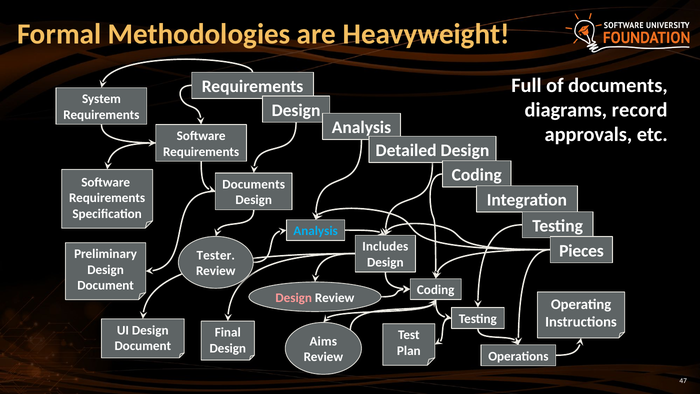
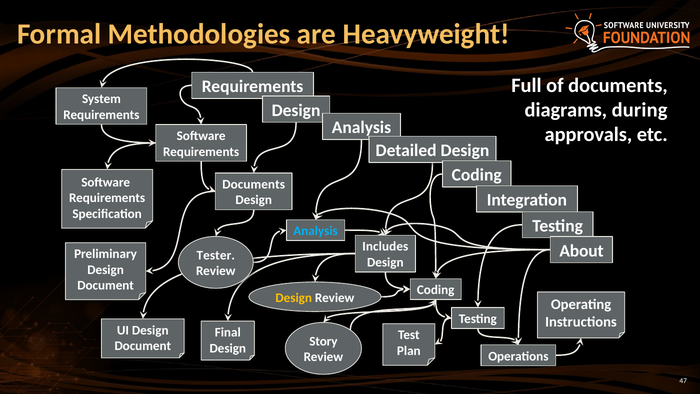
record: record -> during (640, 110)
Pieces: Pieces -> About (582, 251)
Design colour: pink -> yellow (294, 298)
Aims: Aims -> Story (323, 341)
